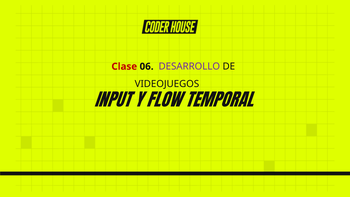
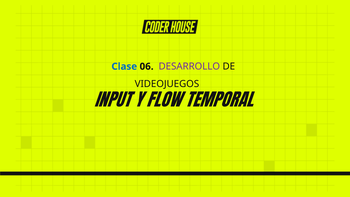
Clase colour: red -> blue (124, 66)
